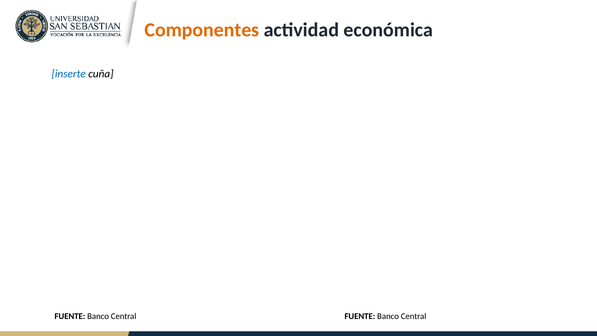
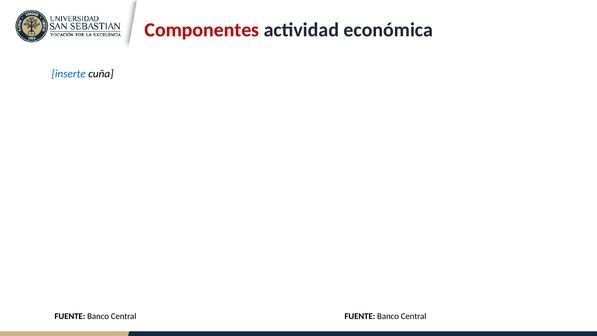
Componentes colour: orange -> red (202, 30)
